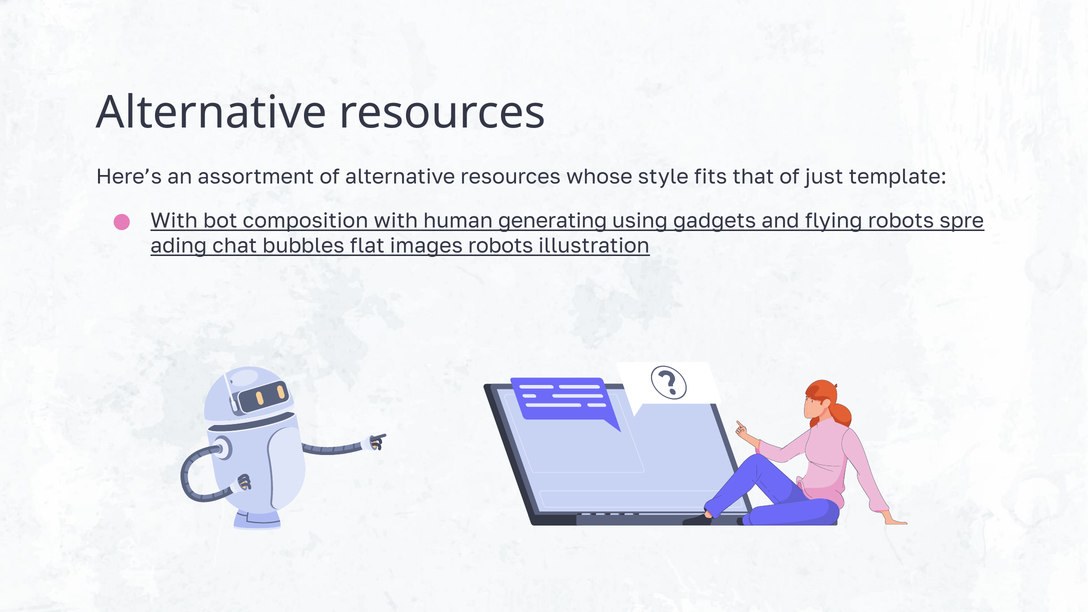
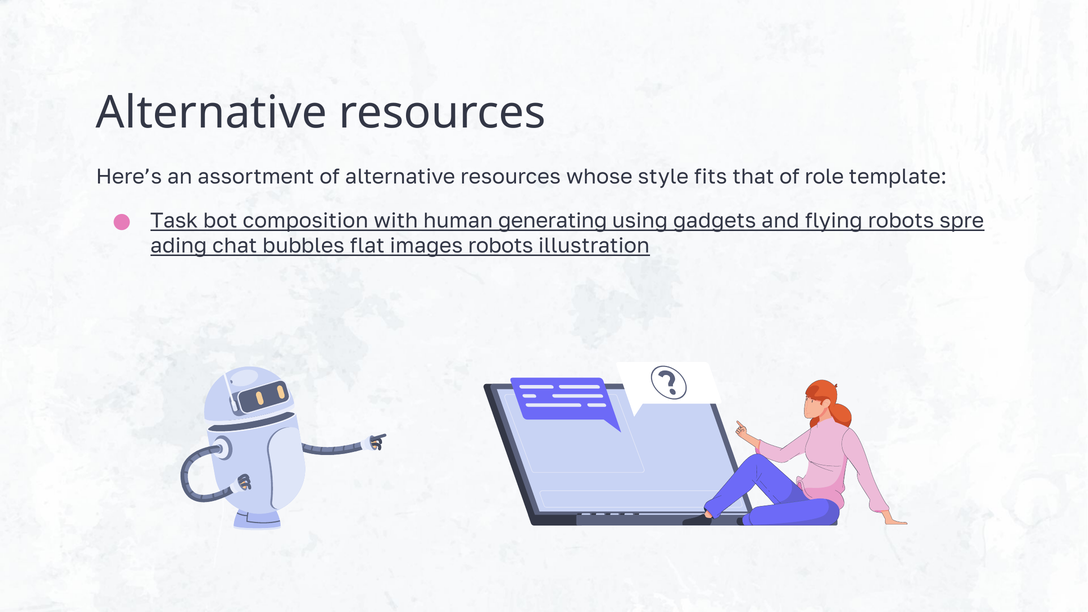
just: just -> role (824, 177)
With: With -> Task (174, 221)
